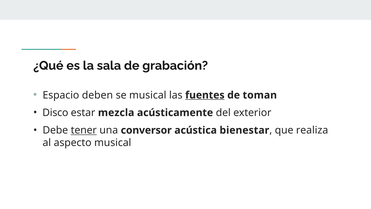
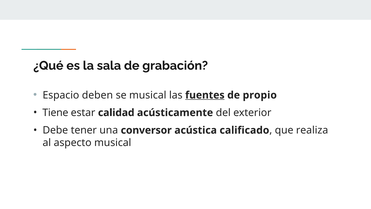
toman: toman -> propio (260, 95)
Disco: Disco -> Tiene (55, 113)
mezcla: mezcla -> calidad (116, 113)
tener underline: present -> none (84, 130)
bienestar: bienestar -> calificado (244, 130)
